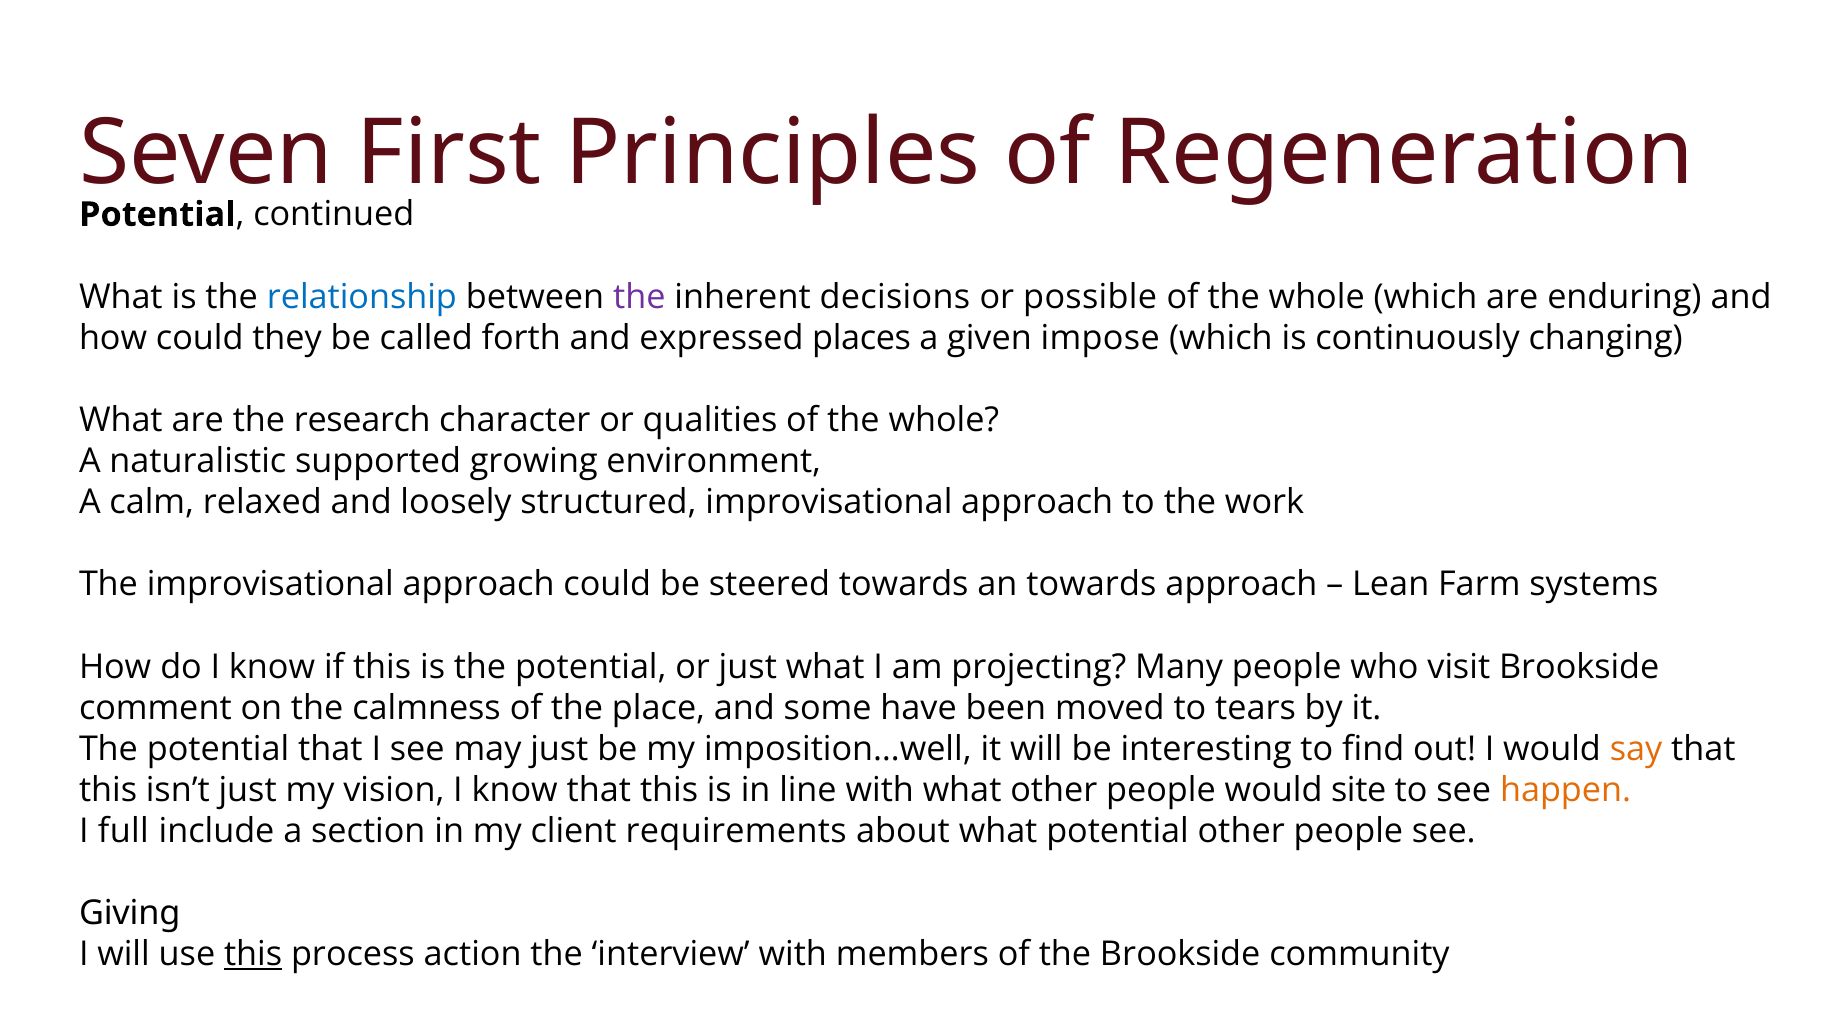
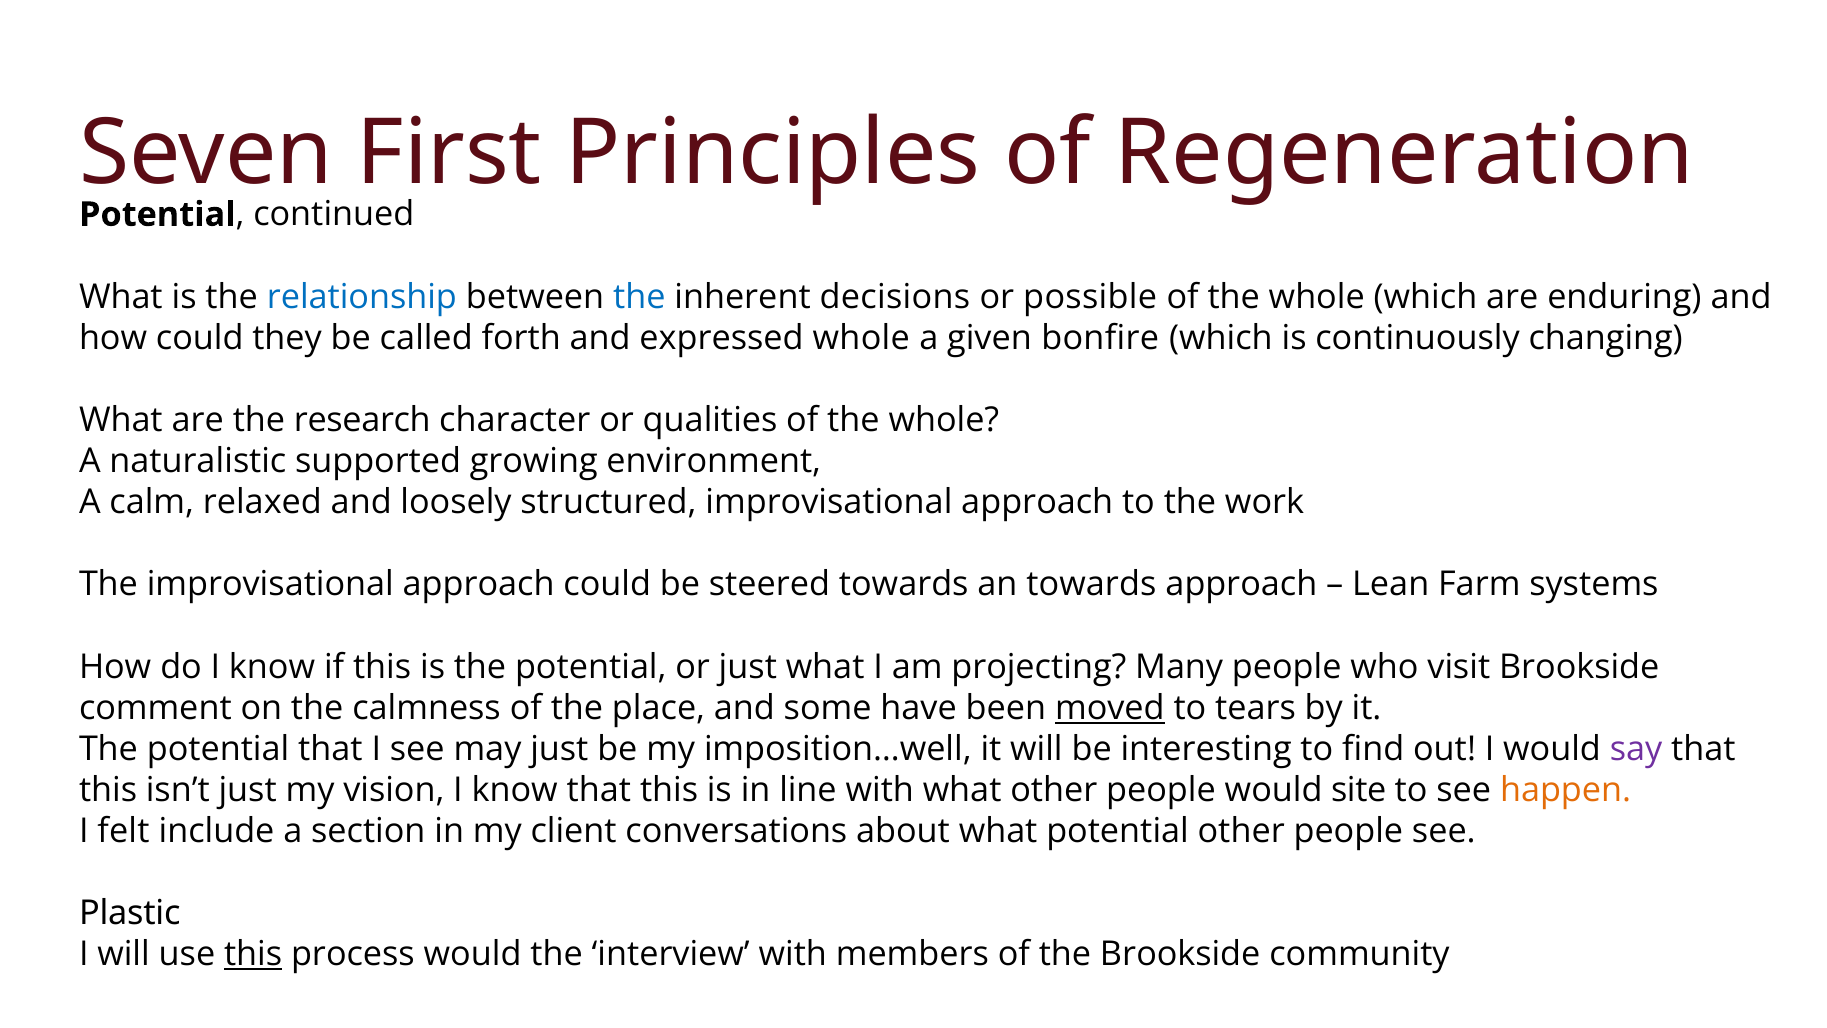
the colour: purple -> blue (639, 297)
expressed places: places -> whole (861, 338)
impose: impose -> bonfire (1100, 338)
moved underline: none -> present (1110, 708)
say colour: orange -> purple (1636, 749)
full: full -> felt (123, 831)
requirements: requirements -> conversations (736, 831)
Giving: Giving -> Plastic (130, 913)
process action: action -> would (473, 954)
